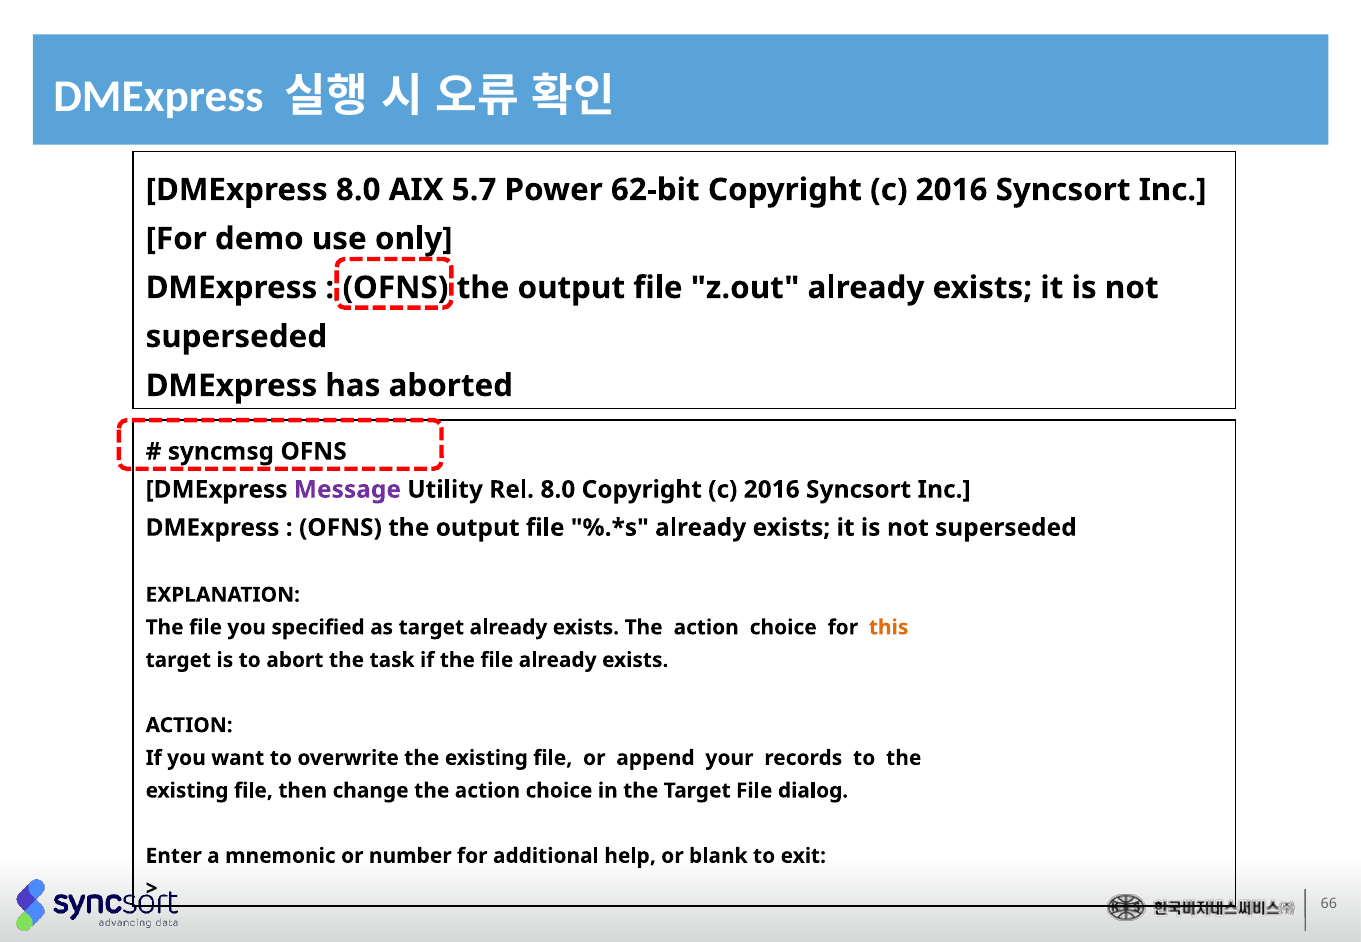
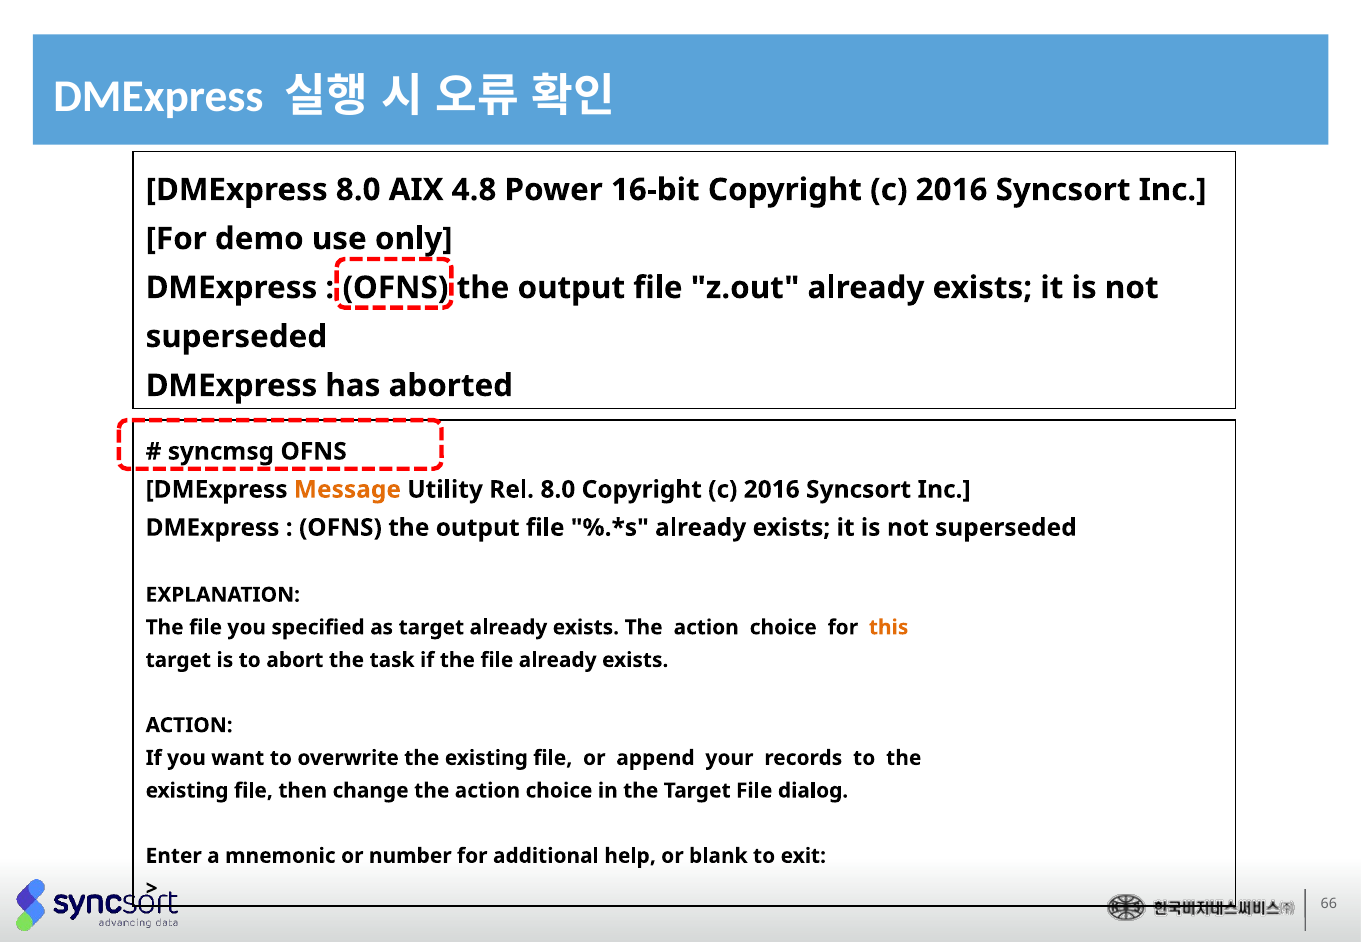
5.7: 5.7 -> 4.8 (474, 190)
62-bit: 62-bit -> 16-bit (655, 190)
Message colour: purple -> orange (347, 490)
